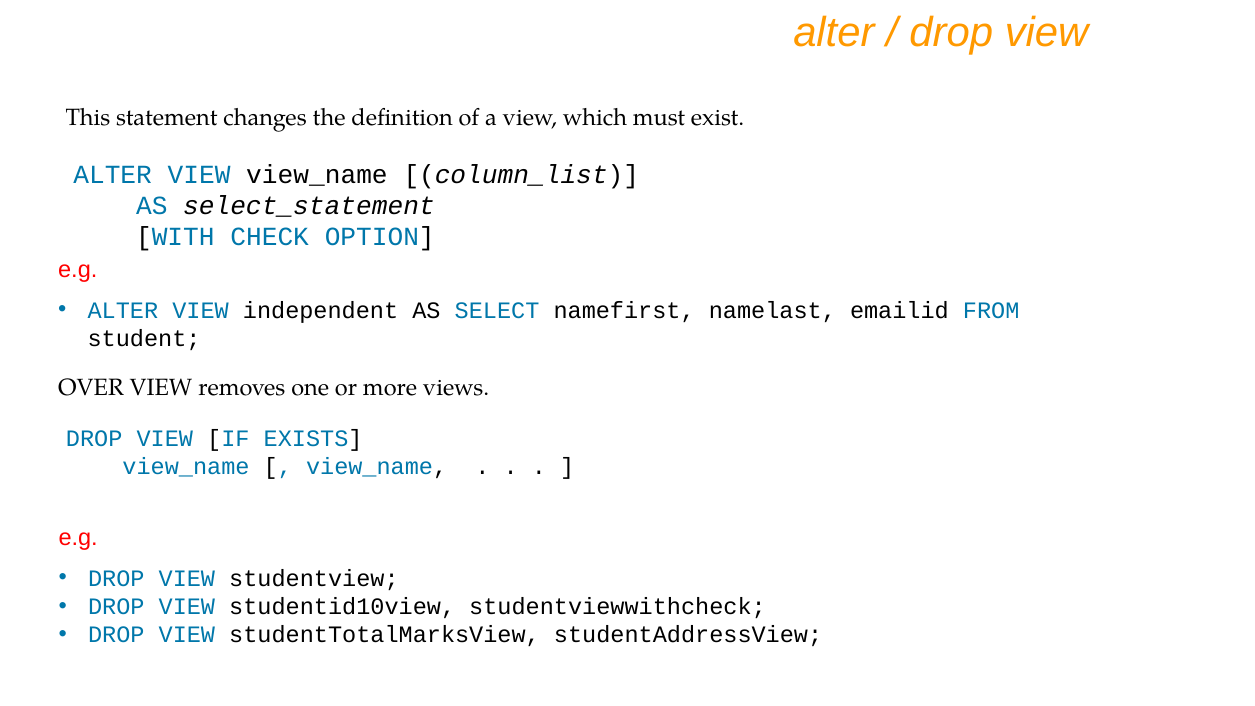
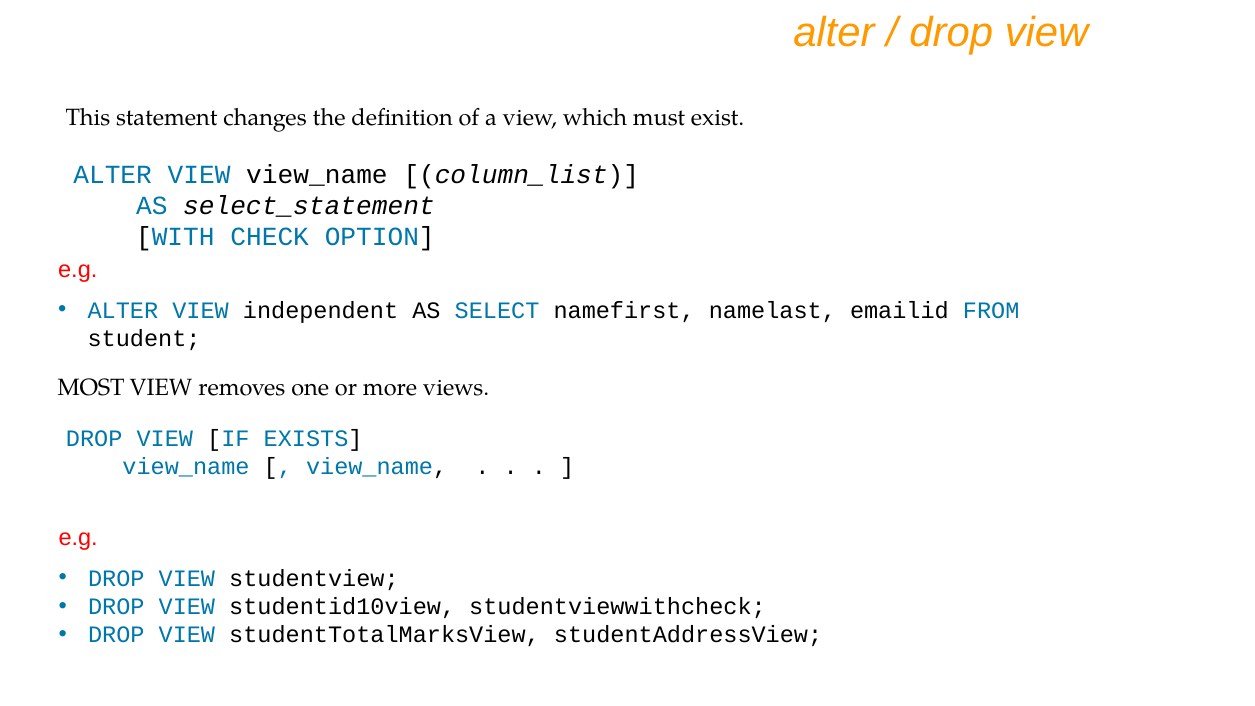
OVER: OVER -> MOST (91, 388)
